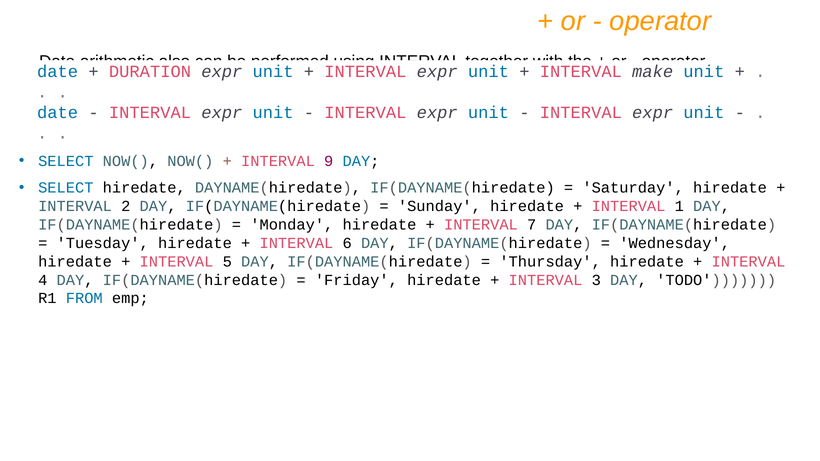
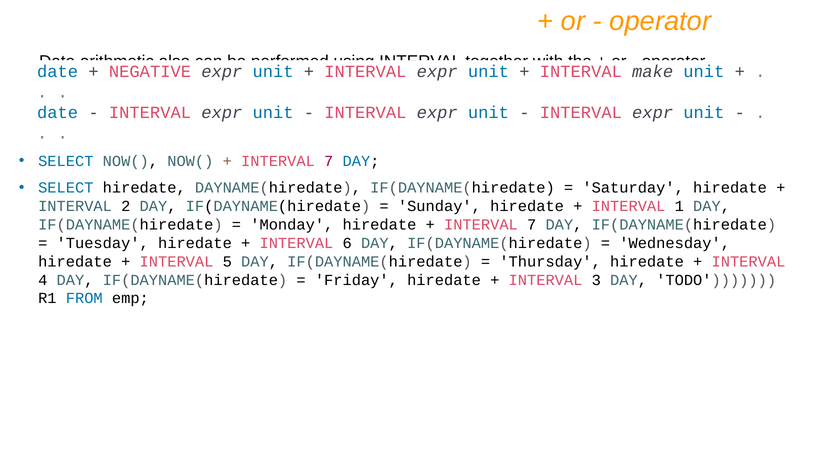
DURATION: DURATION -> NEGATIVE (150, 72)
9: 9 -> 7 (329, 161)
